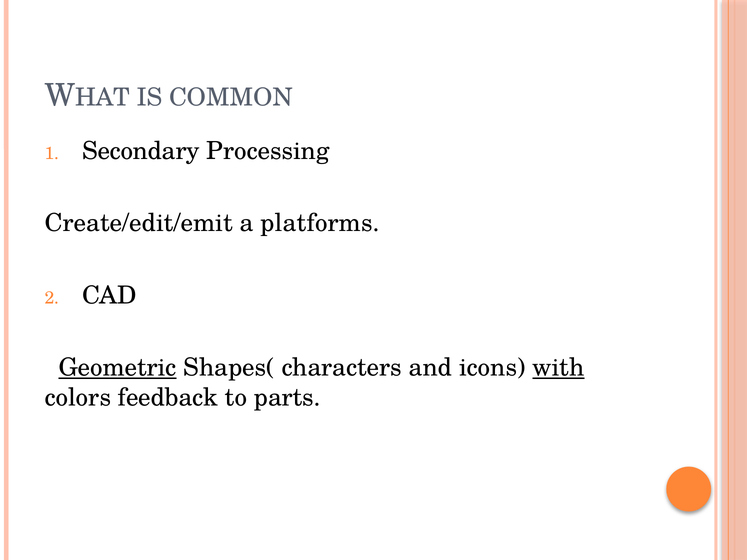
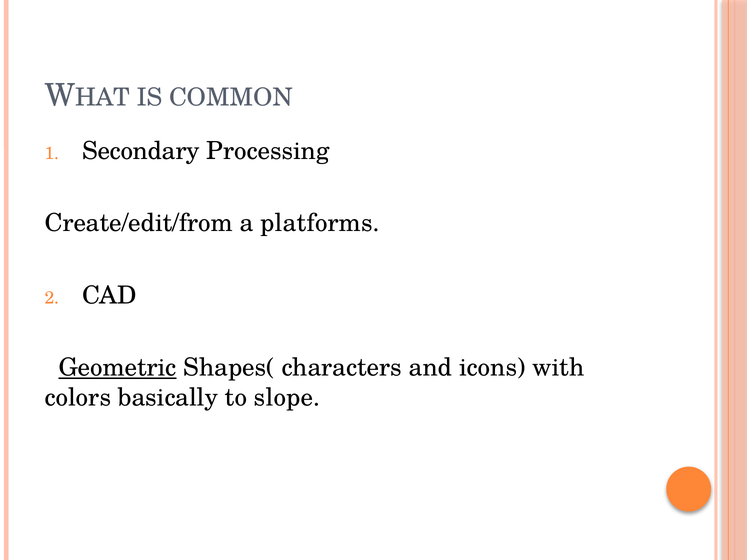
Create/edit/emit: Create/edit/emit -> Create/edit/from (139, 223)
with underline: present -> none (558, 368)
feedback: feedback -> basically (168, 398)
parts: parts -> slope (287, 398)
